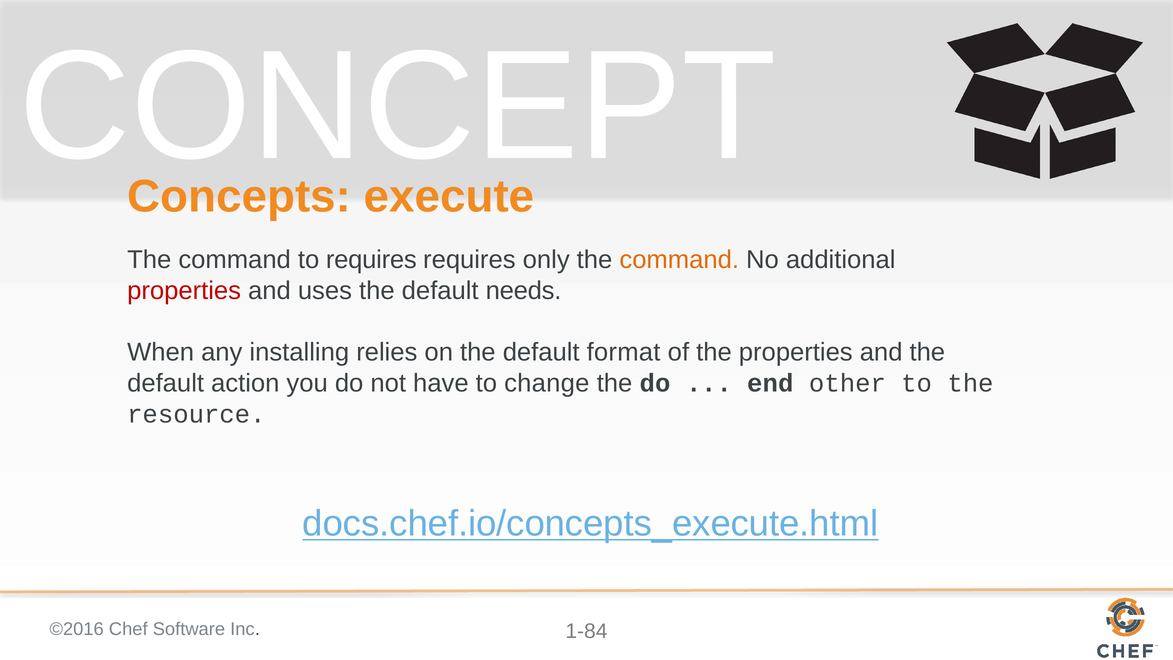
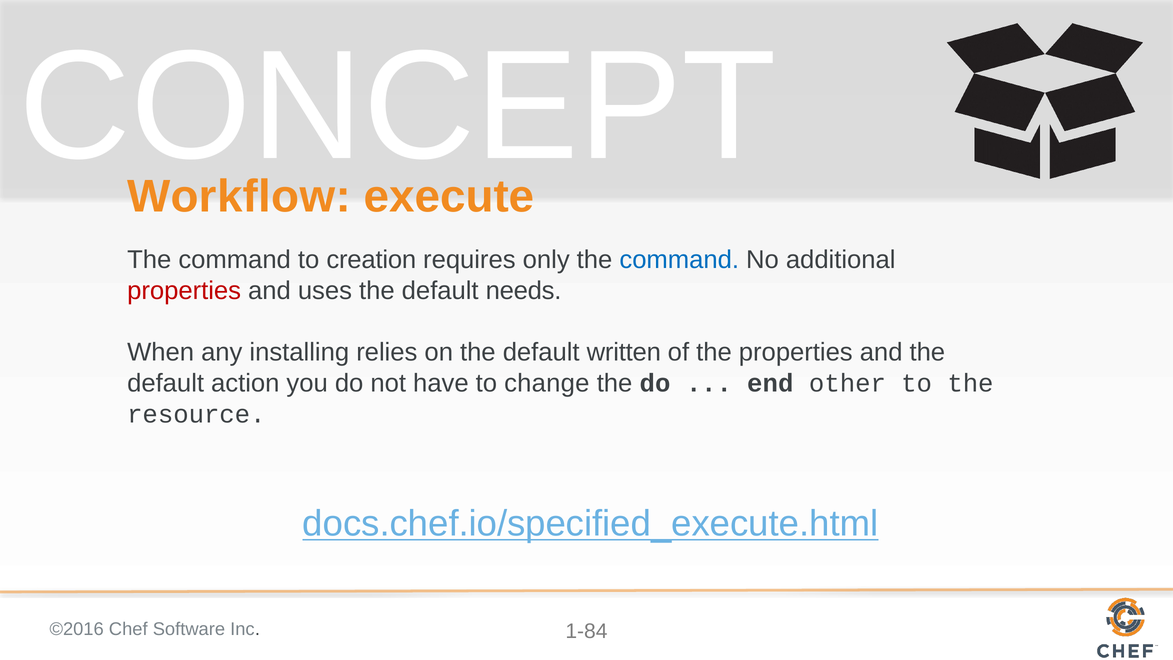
Concepts: Concepts -> Workflow (239, 197)
to requires: requires -> creation (371, 260)
command colour: orange -> blue (679, 260)
format: format -> written (624, 352)
docs.chef.io/concepts_execute.html: docs.chef.io/concepts_execute.html -> docs.chef.io/specified_execute.html (590, 524)
